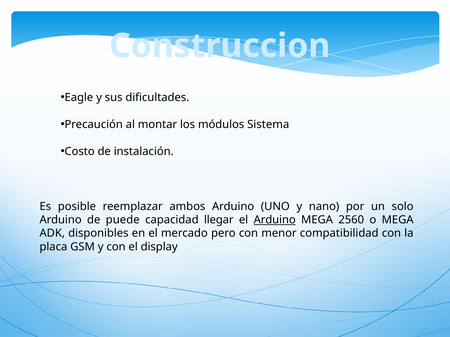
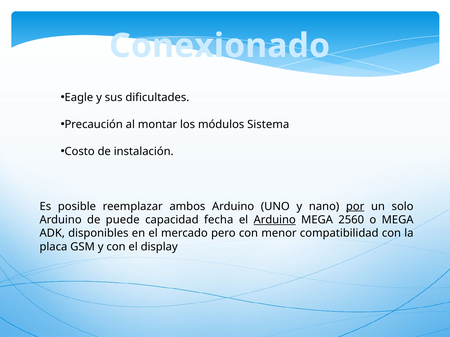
Construccion: Construccion -> Conexionado (220, 46)
por underline: none -> present (355, 207)
llegar: llegar -> fecha (219, 220)
